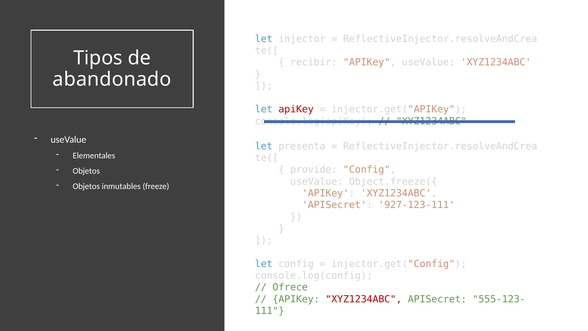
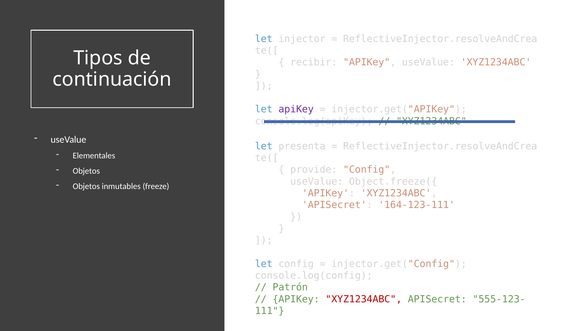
abandonado: abandonado -> continuación (112, 79)
apiKey colour: red -> purple (296, 109)
927-123-111: 927-123-111 -> 164-123-111 (417, 205)
Ofrece: Ofrece -> Patrón (290, 287)
